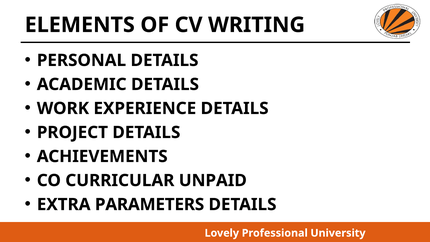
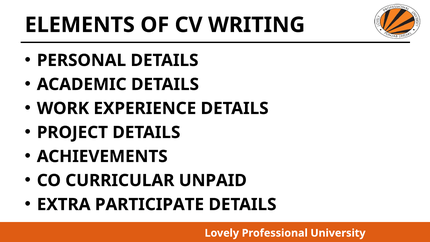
PARAMETERS: PARAMETERS -> PARTICIPATE (150, 204)
